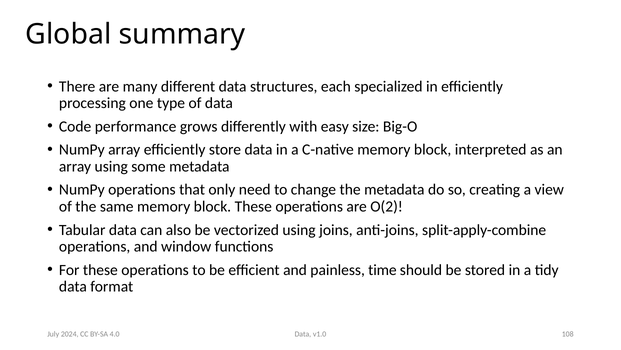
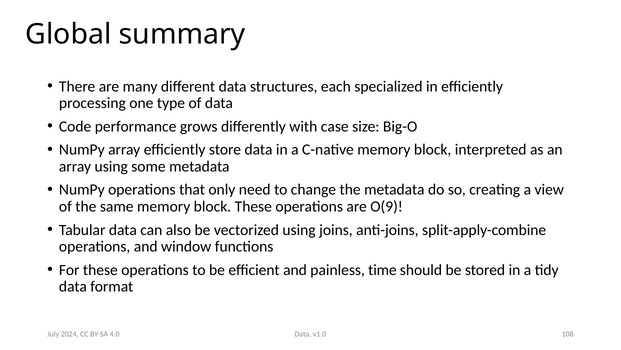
easy: easy -> case (335, 126)
O(2: O(2 -> O(9 (387, 206)
